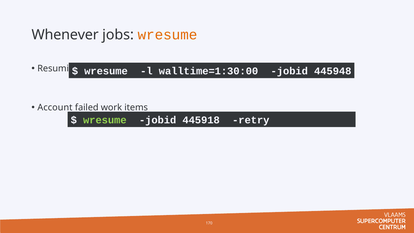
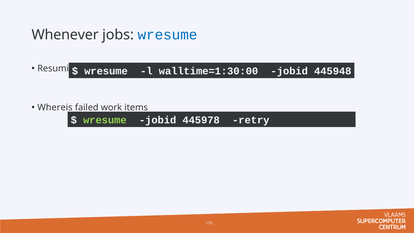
wresume colour: orange -> blue (167, 35)
Account: Account -> Whereis (55, 107)
445918: 445918 -> 445978 (201, 120)
